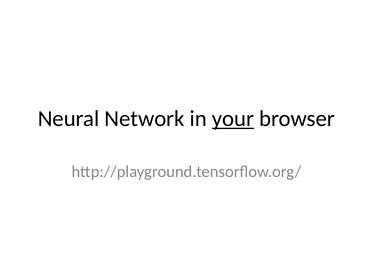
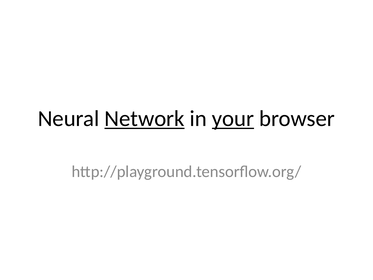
Network underline: none -> present (144, 118)
